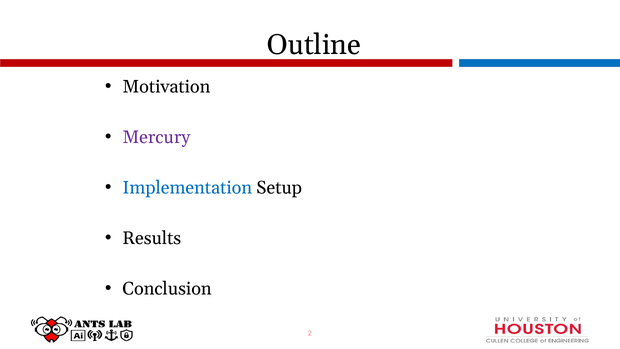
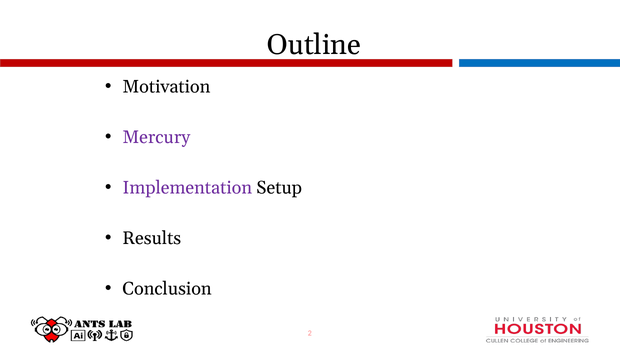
Implementation colour: blue -> purple (187, 188)
